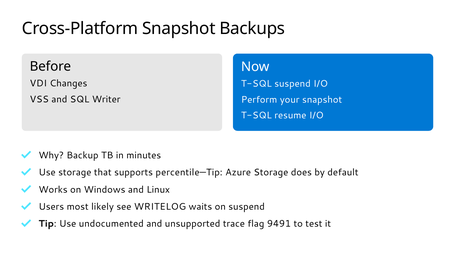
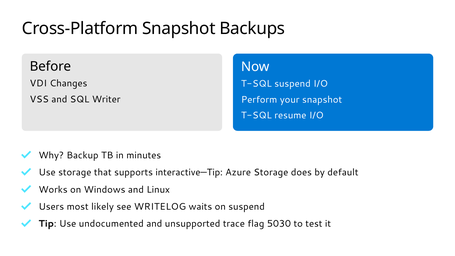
percentile—Tip: percentile—Tip -> interactive—Tip (189, 172)
9491: 9491 -> 5030 (279, 224)
